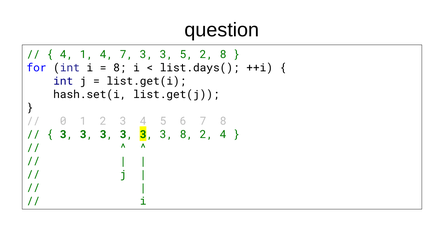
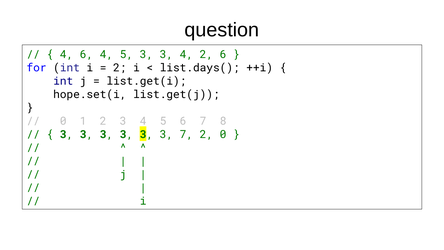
4 1: 1 -> 6 (86, 54)
7: 7 -> 5 (126, 54)
3 3 5: 5 -> 4 (186, 54)
2 8: 8 -> 6 (223, 54)
8: 8 -> 2 (120, 68)
hash.set(i: hash.set(i -> hope.set(i (90, 94)
3 8: 8 -> 7 (186, 134)
2 4: 4 -> 0 (223, 134)
